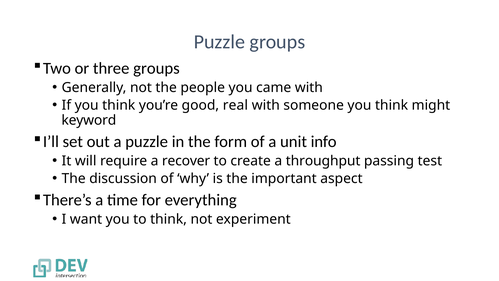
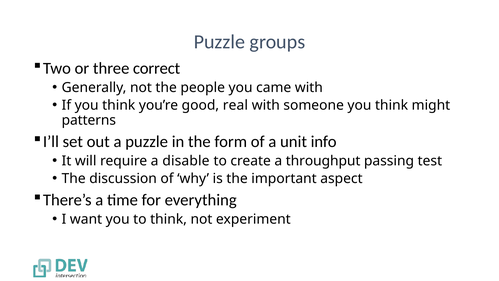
three groups: groups -> correct (157, 68)
keyword: keyword -> patterns (89, 120)
recover: recover -> disable (186, 161)
